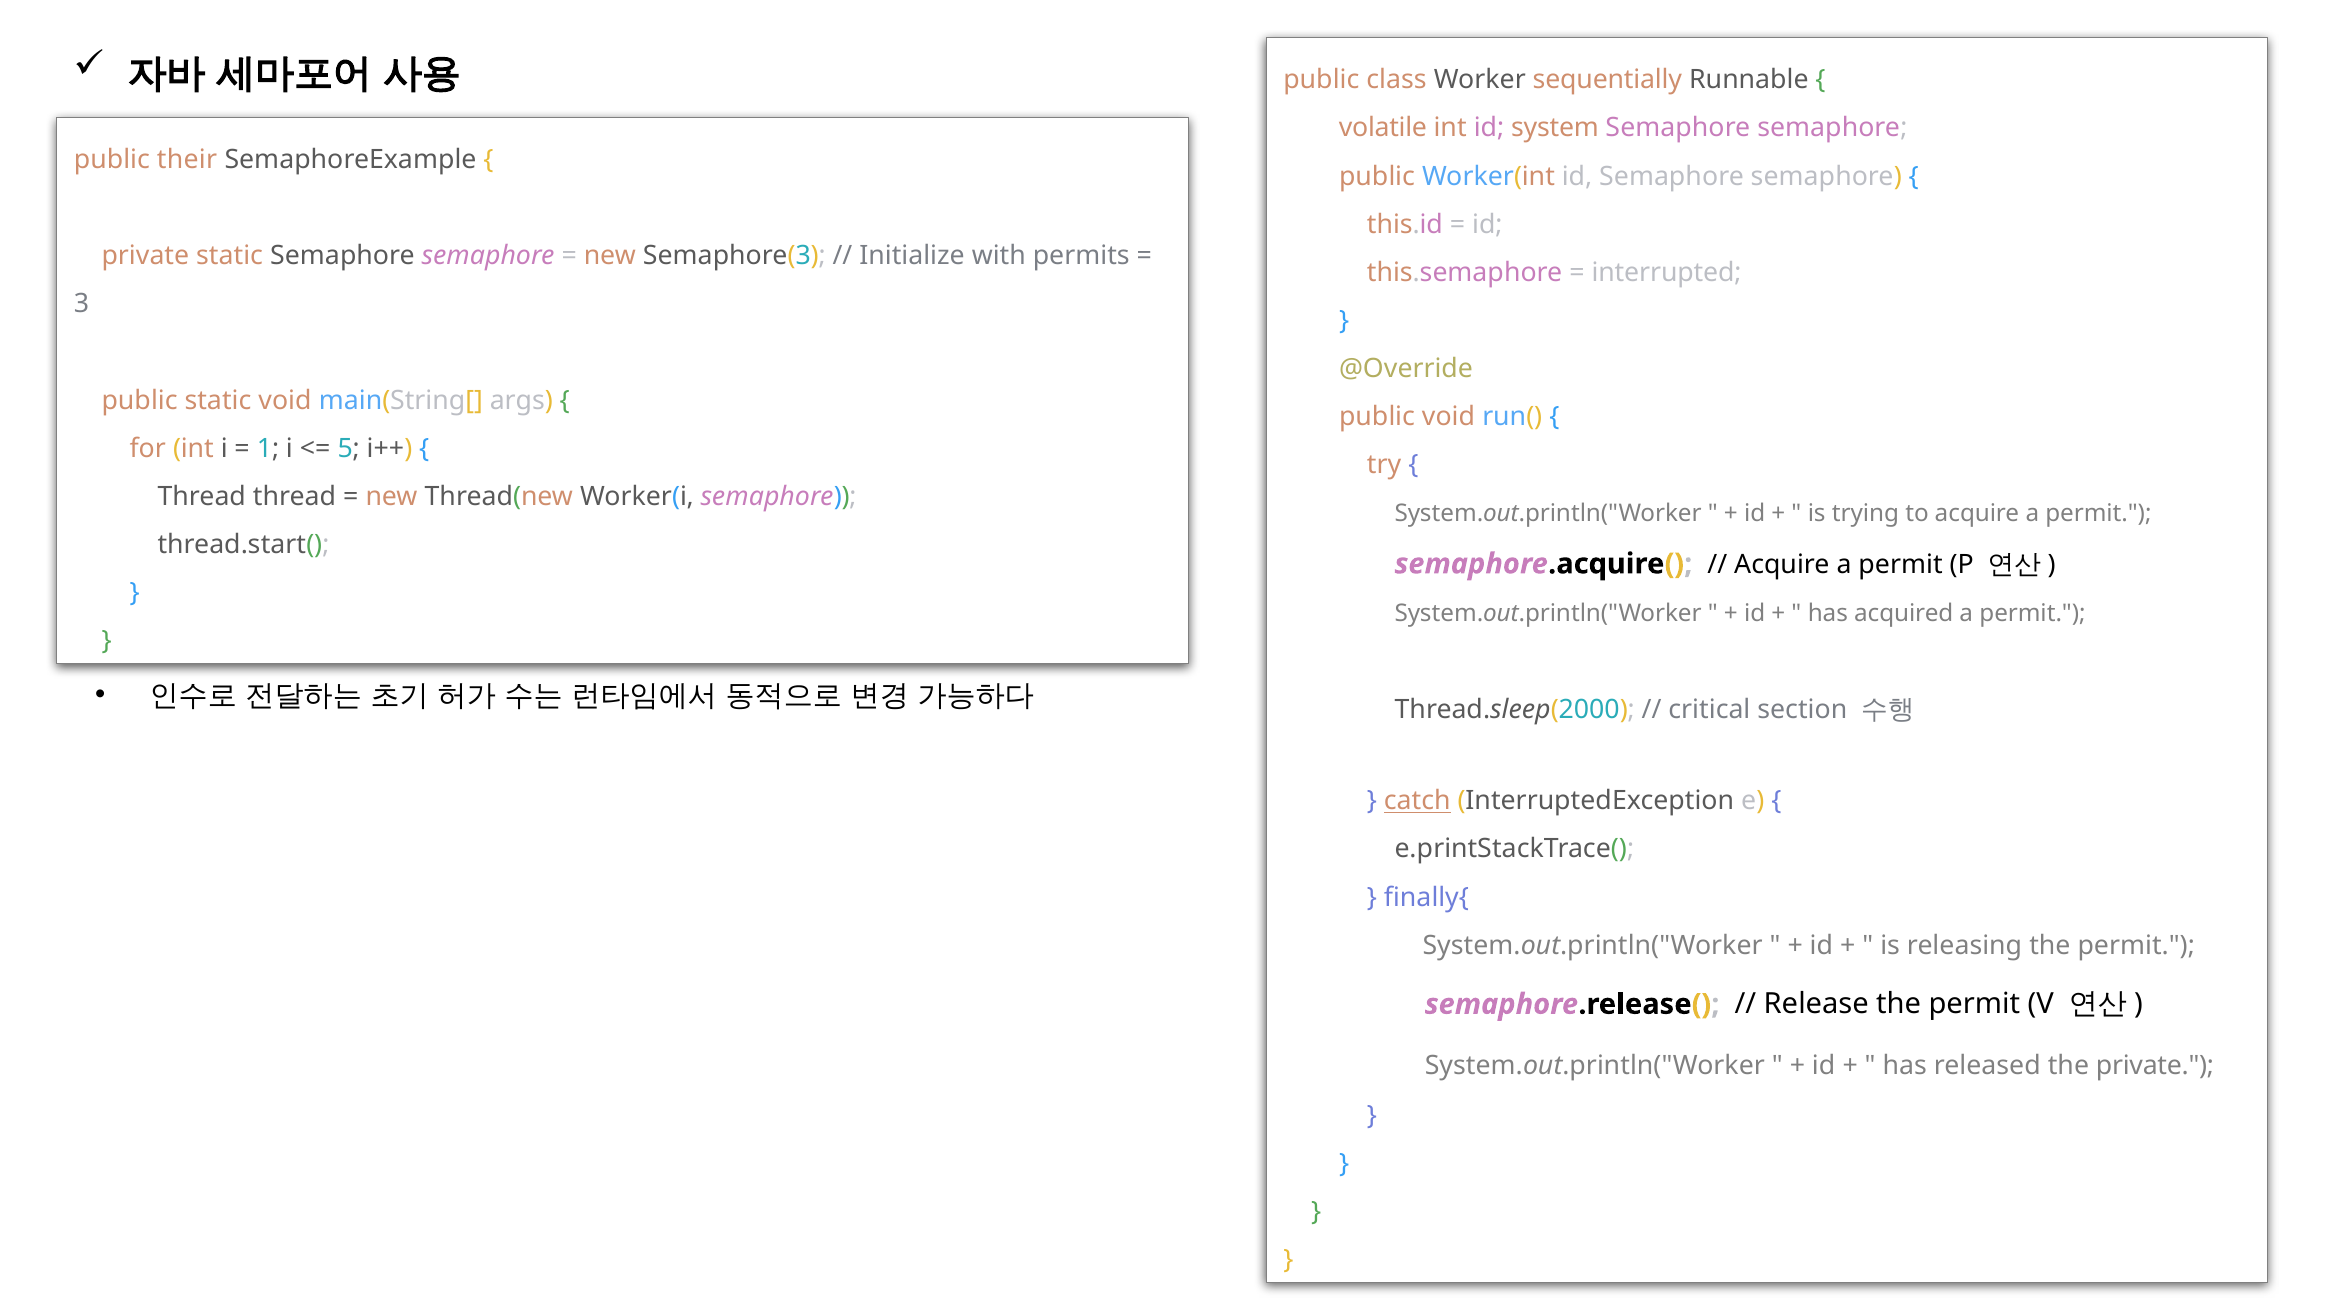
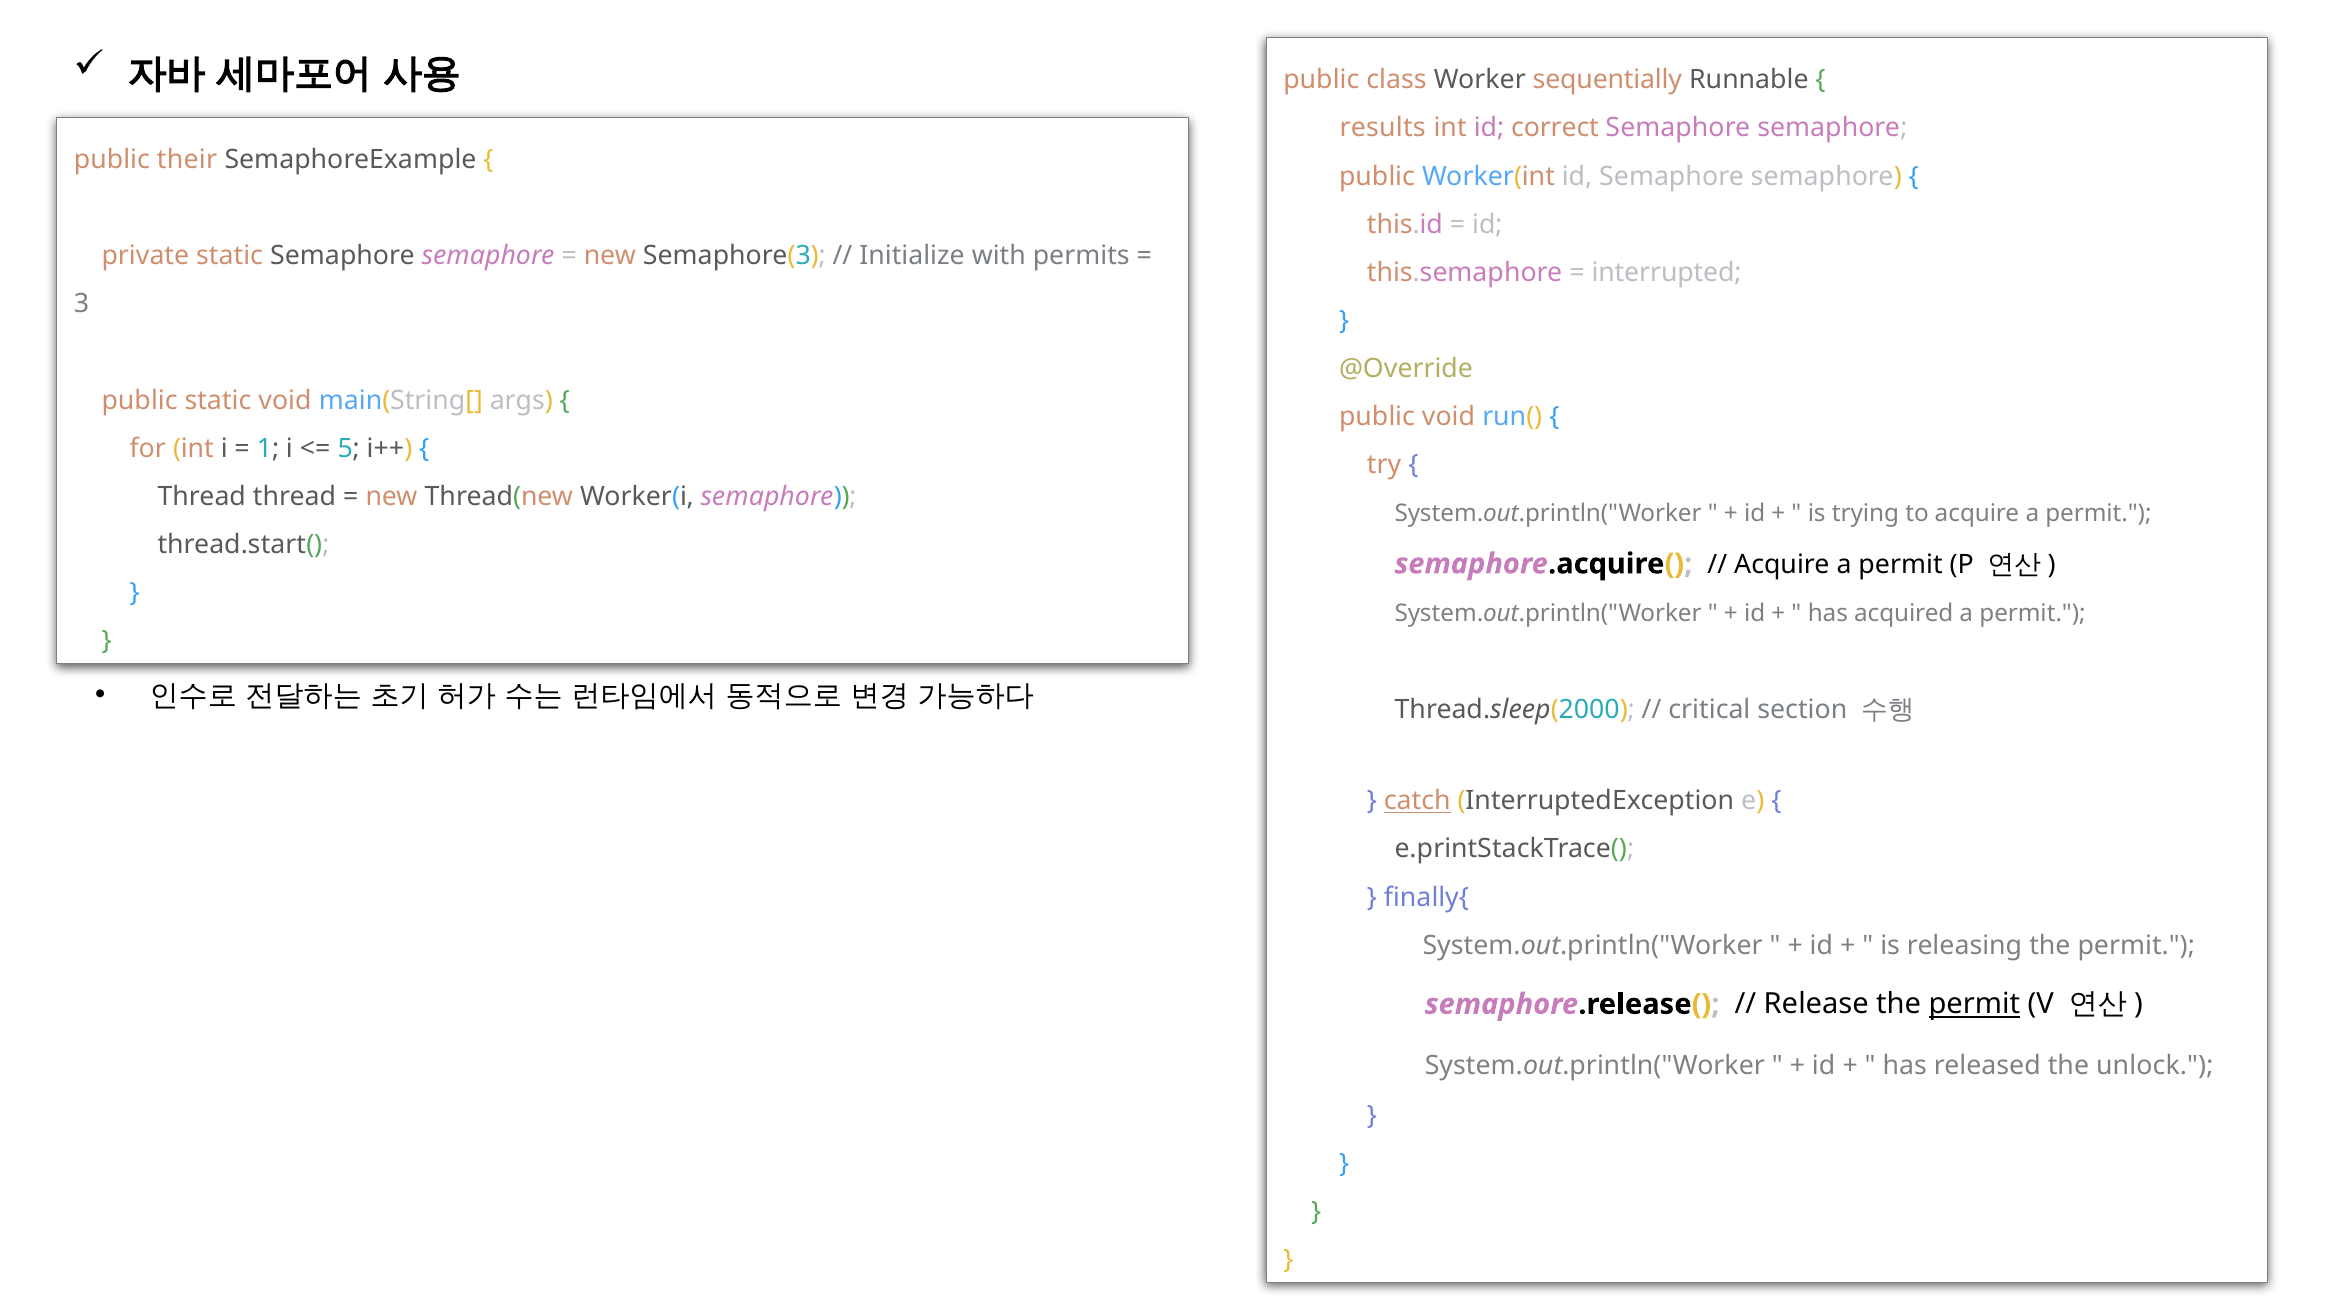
volatile: volatile -> results (1383, 128)
system: system -> correct (1555, 128)
permit underline: none -> present (1974, 1005)
the private: private -> unlock (2155, 1067)
